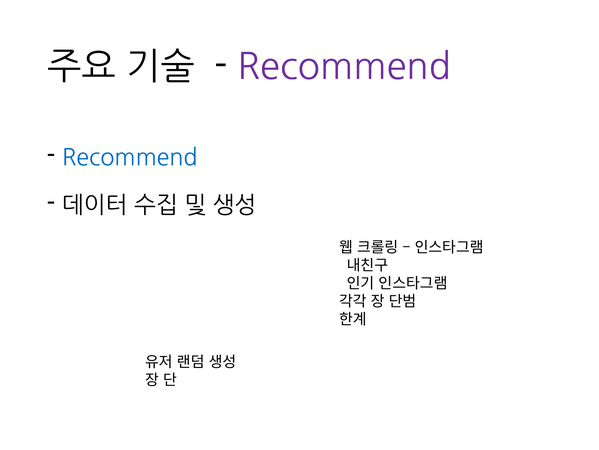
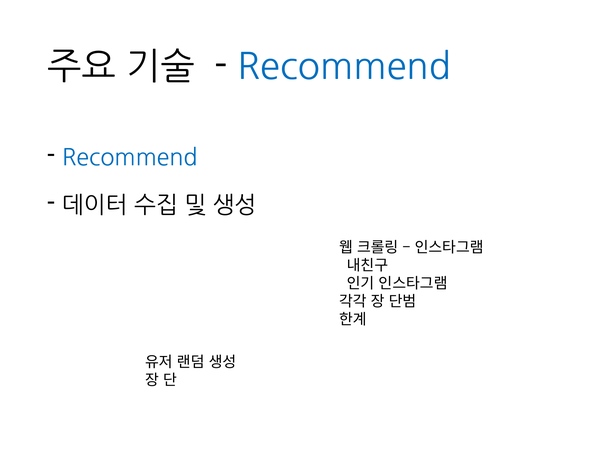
Recommend colour: purple -> blue (344, 67)
